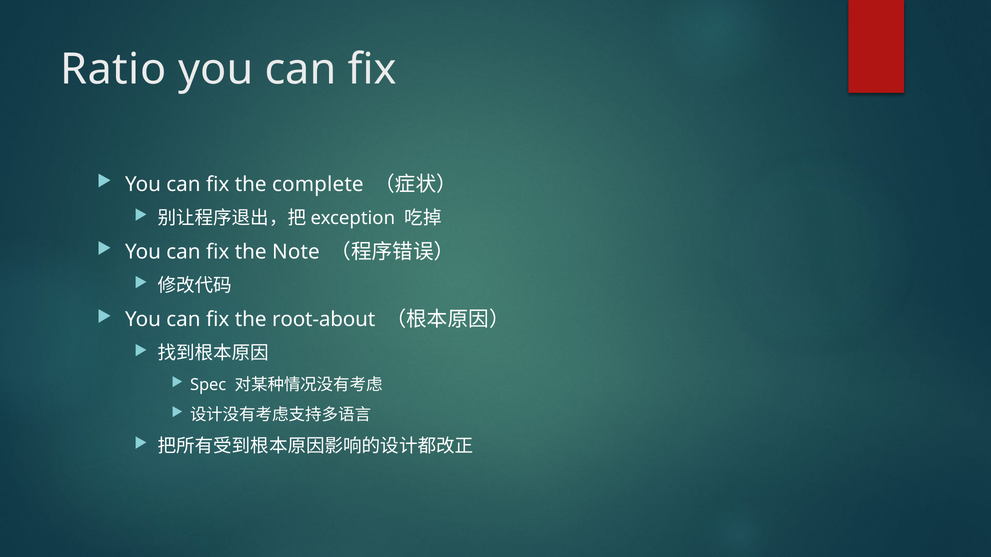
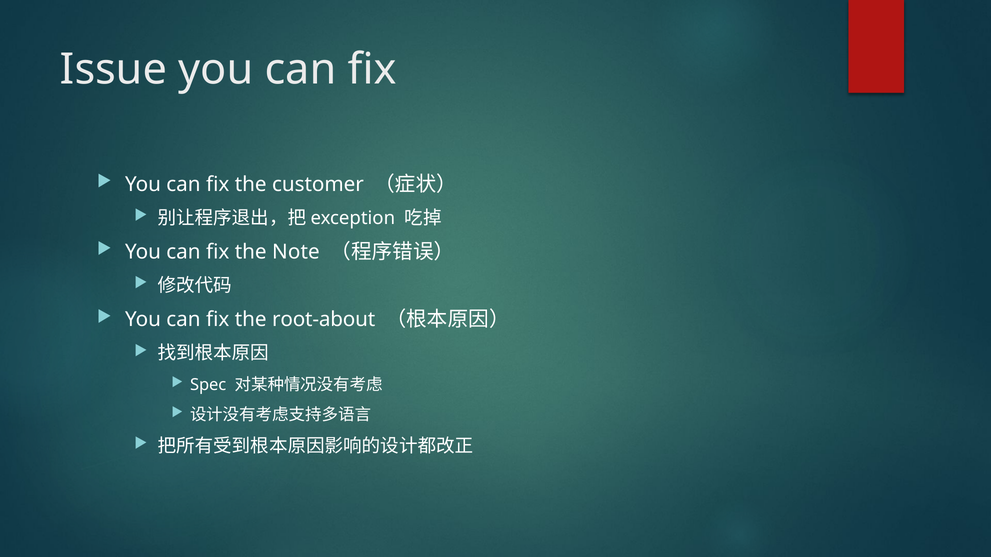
Ratio: Ratio -> Issue (114, 70)
complete: complete -> customer (318, 184)
